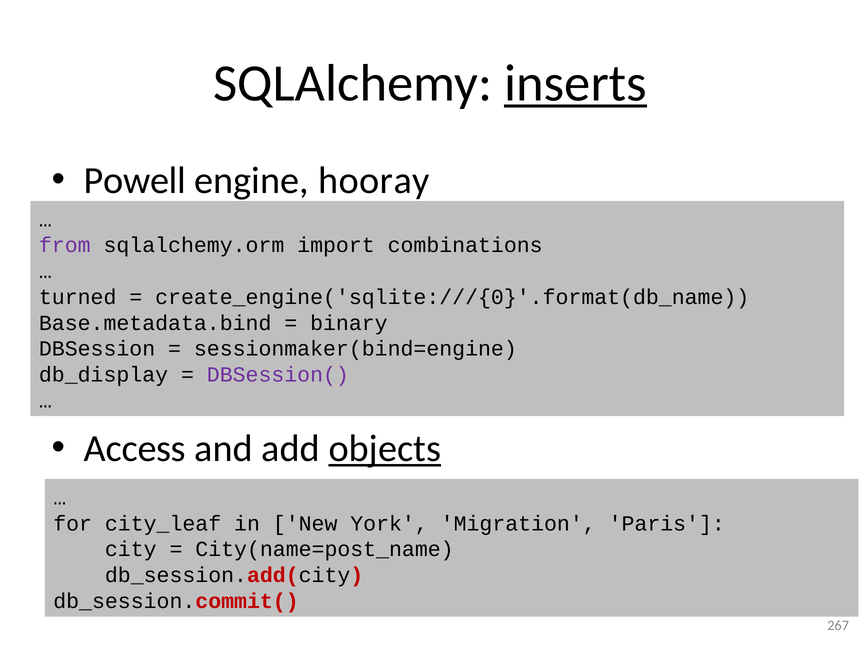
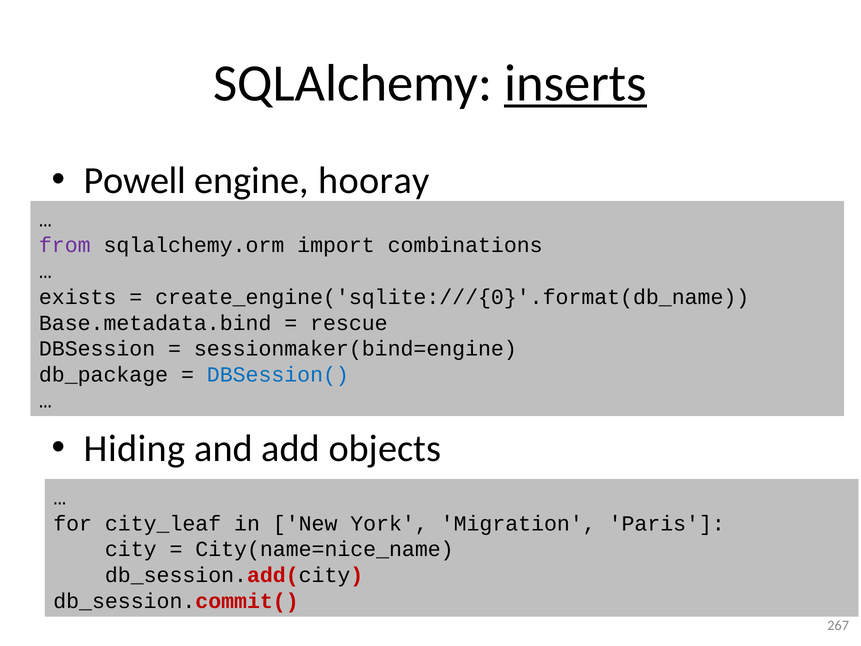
turned: turned -> exists (78, 297)
binary: binary -> rescue (349, 323)
db_display: db_display -> db_package (104, 374)
DBSession( colour: purple -> blue (278, 374)
Access: Access -> Hiding (135, 449)
objects underline: present -> none (385, 449)
City(name=post_name: City(name=post_name -> City(name=nice_name (325, 549)
